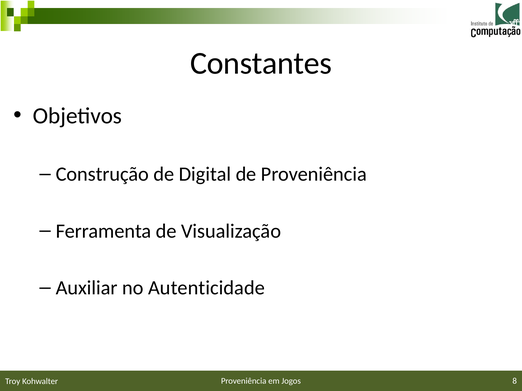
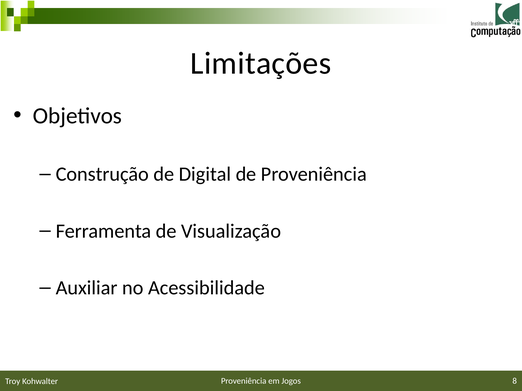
Constantes: Constantes -> Limitações (261, 63)
Autenticidade: Autenticidade -> Acessibilidade (207, 288)
